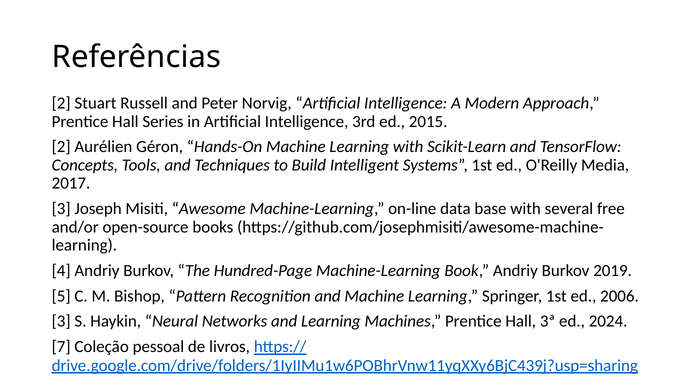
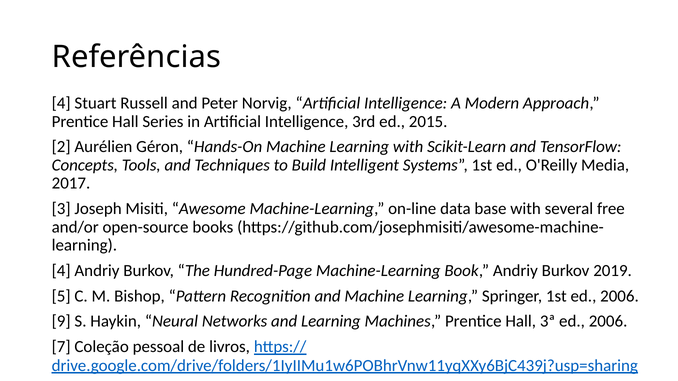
2: 2 -> 4 (61, 103)
3: 3 -> 9 (61, 322)
3ª ed 2024: 2024 -> 2006 (608, 322)
